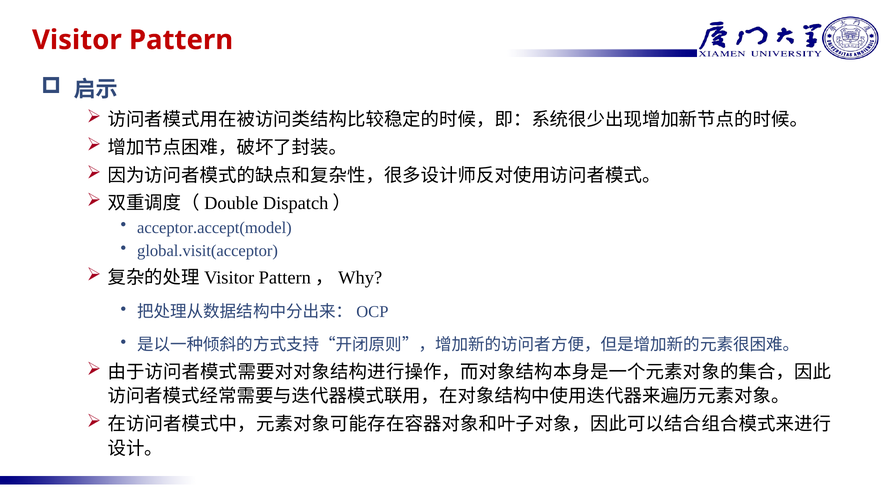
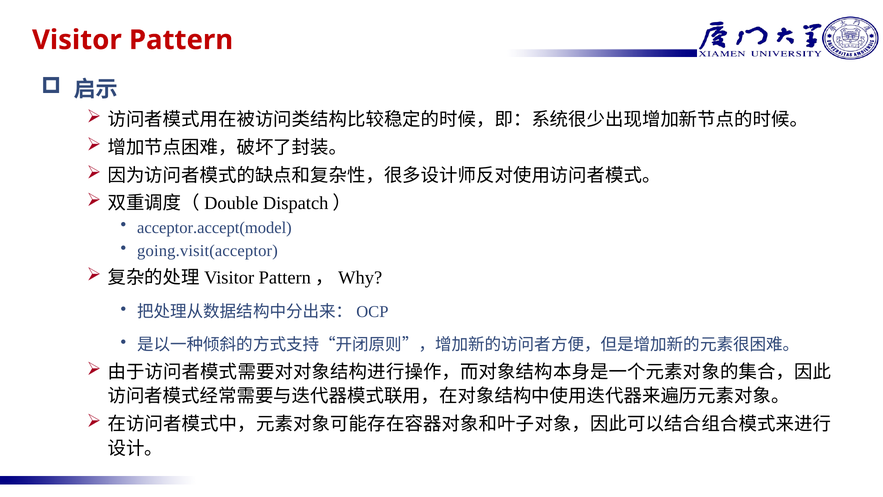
global.visit(acceptor: global.visit(acceptor -> going.visit(acceptor (207, 251)
